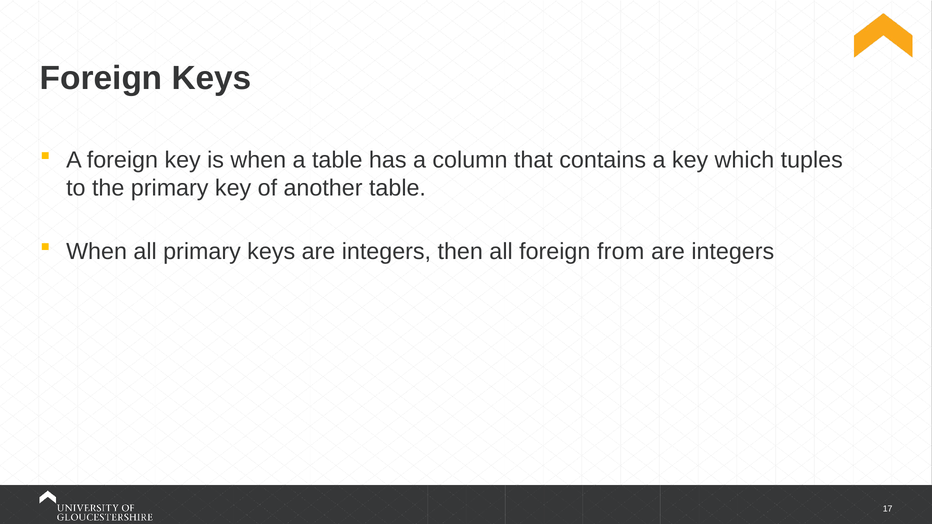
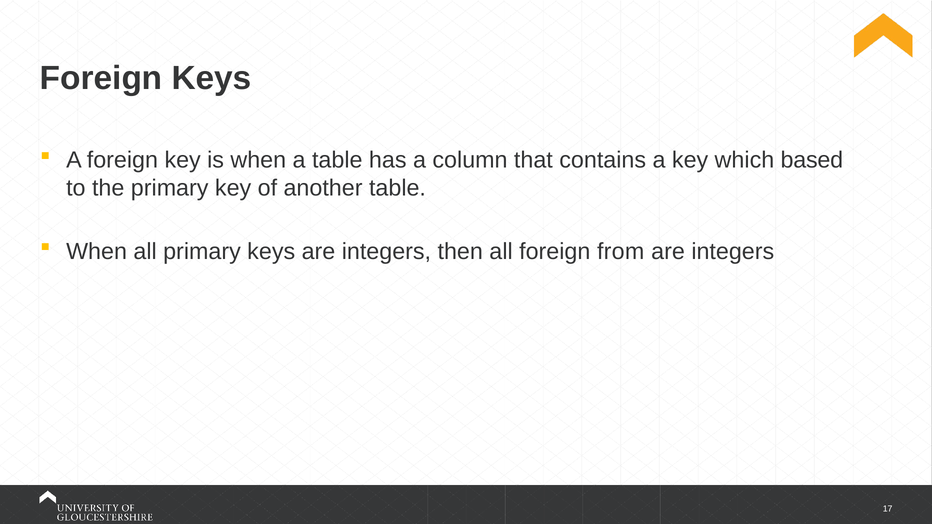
tuples: tuples -> based (812, 160)
